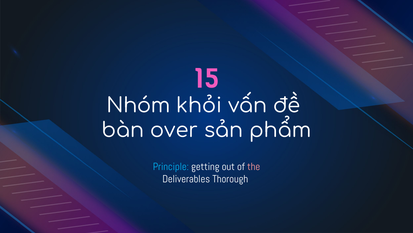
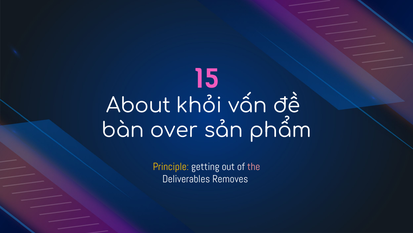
Nhóm: Nhóm -> About (139, 105)
Principle colour: light blue -> yellow (171, 166)
Thorough: Thorough -> Removes (230, 179)
